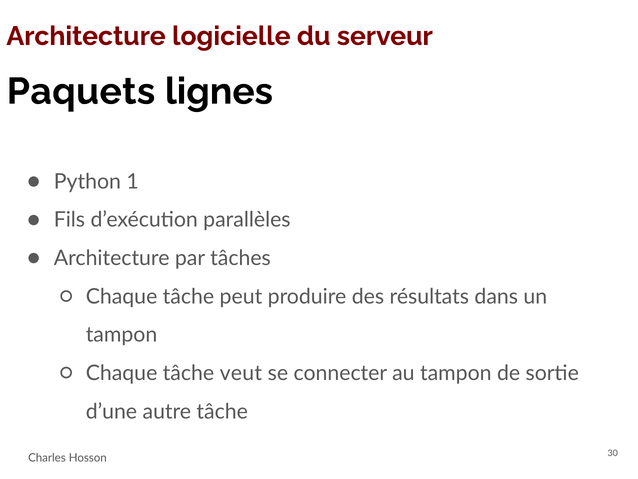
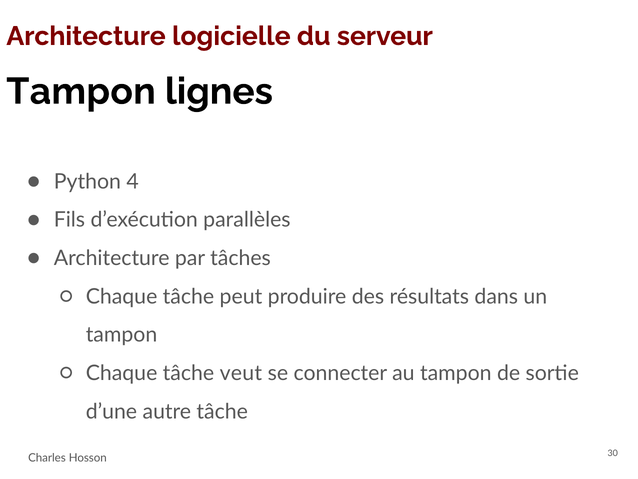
Paquets: Paquets -> Tampon (81, 91)
1: 1 -> 4 (133, 181)
